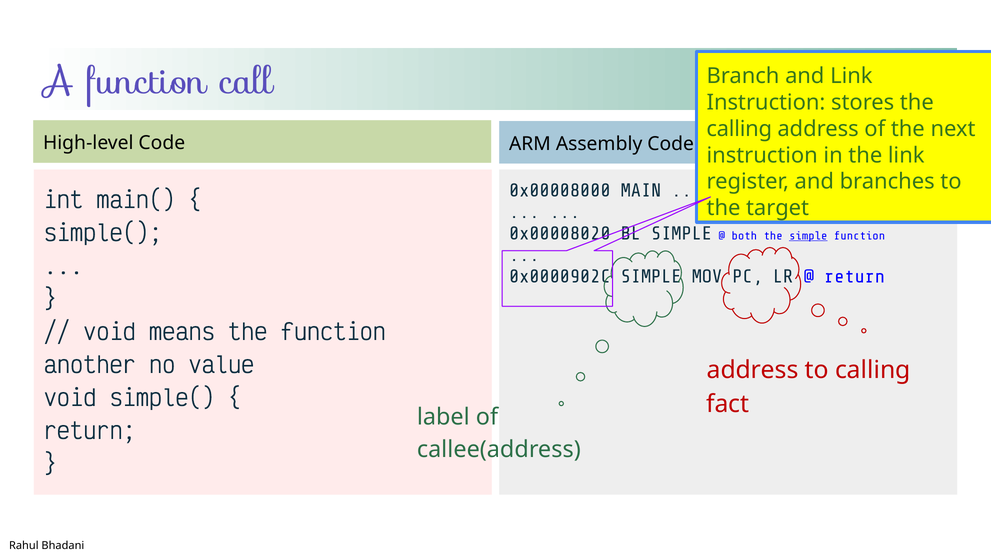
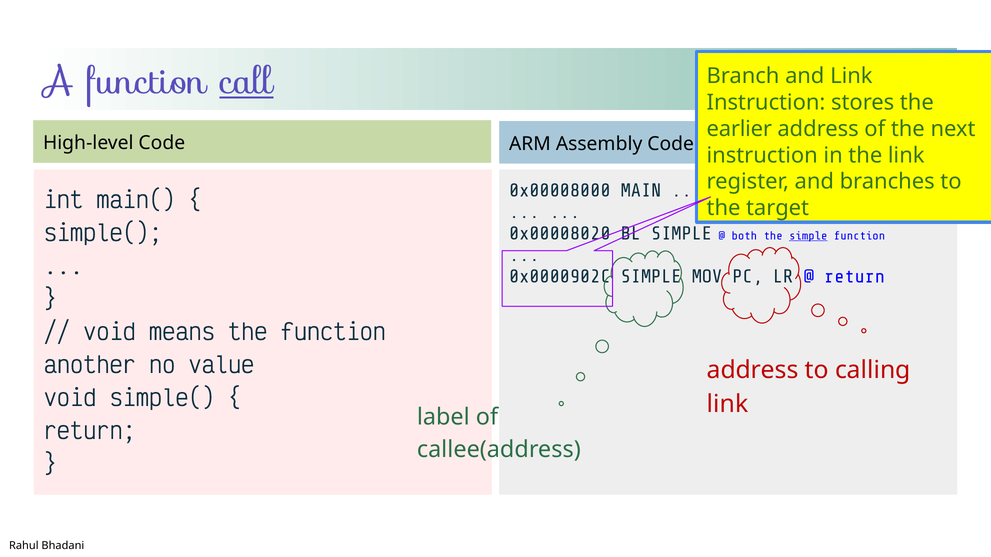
call underline: none -> present (246, 82)
calling: calling -> earlier (739, 129)
fact: fact -> link (728, 404)
